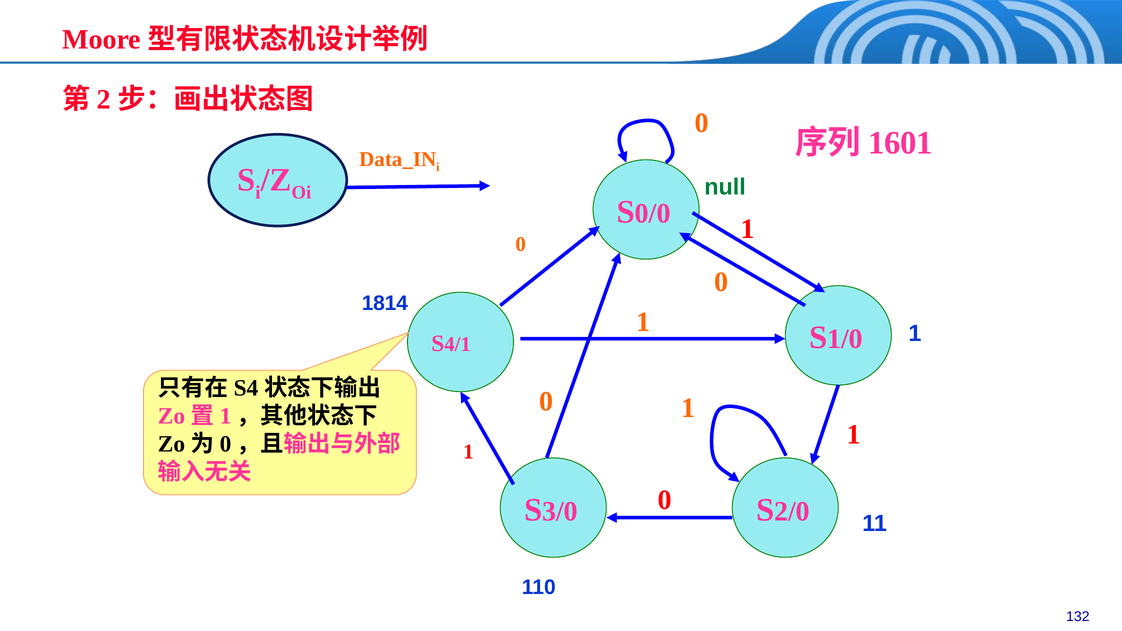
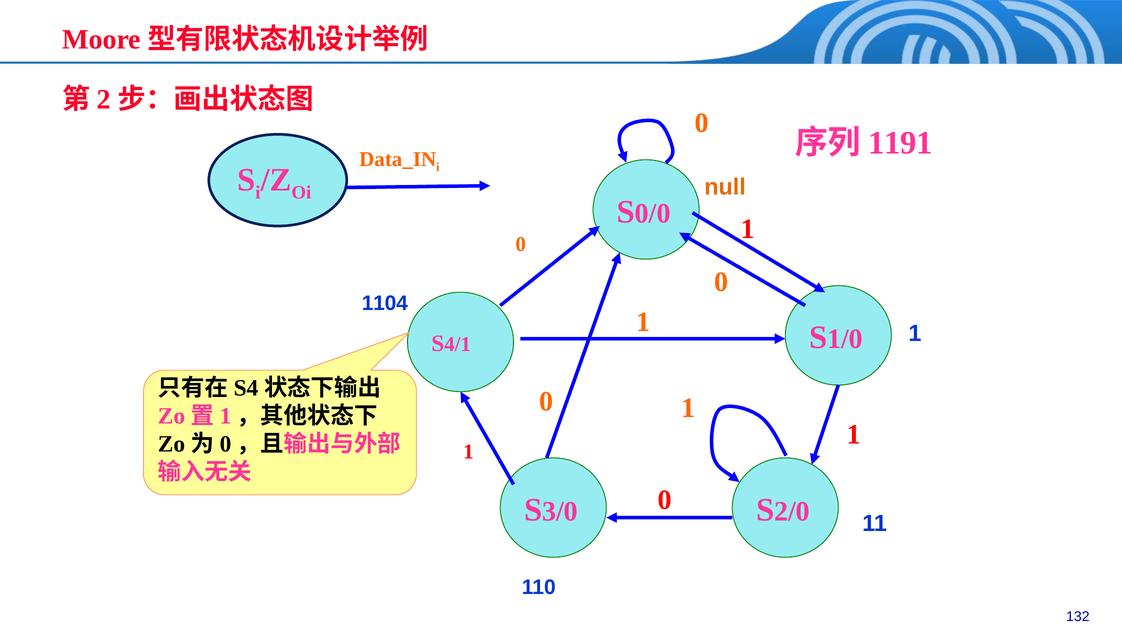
1601: 1601 -> 1191 (900, 143)
null colour: green -> orange (725, 187)
1814: 1814 -> 1104 (385, 304)
